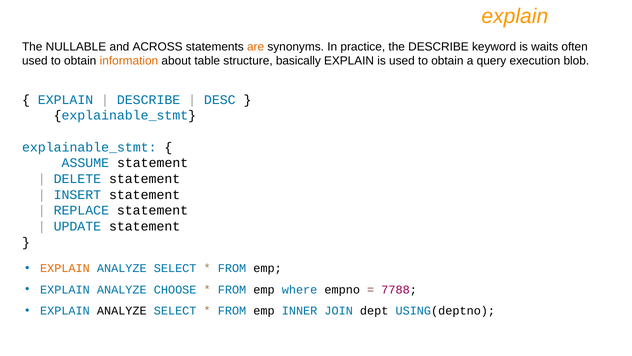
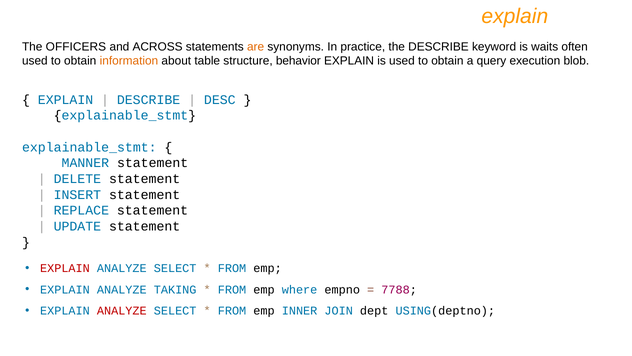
NULLABLE: NULLABLE -> OFFICERS (76, 47)
basically: basically -> behavior (298, 61)
ASSUME: ASSUME -> MANNER (85, 163)
EXPLAIN colour: orange -> red (65, 268)
CHOOSE: CHOOSE -> TAKING (175, 289)
ANALYZE colour: black -> red (122, 311)
